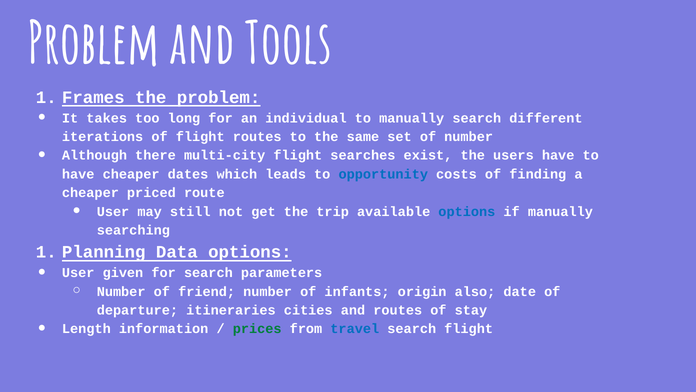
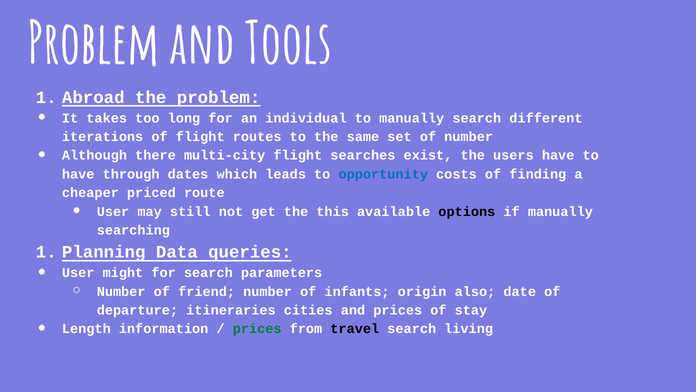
Frames: Frames -> Abroad (93, 97)
have cheaper: cheaper -> through (131, 174)
trip: trip -> this (333, 211)
options colour: blue -> black (467, 211)
Data options: options -> queries (250, 252)
given: given -> might (123, 273)
and routes: routes -> prices (398, 310)
travel colour: blue -> black (355, 329)
search flight: flight -> living (469, 329)
